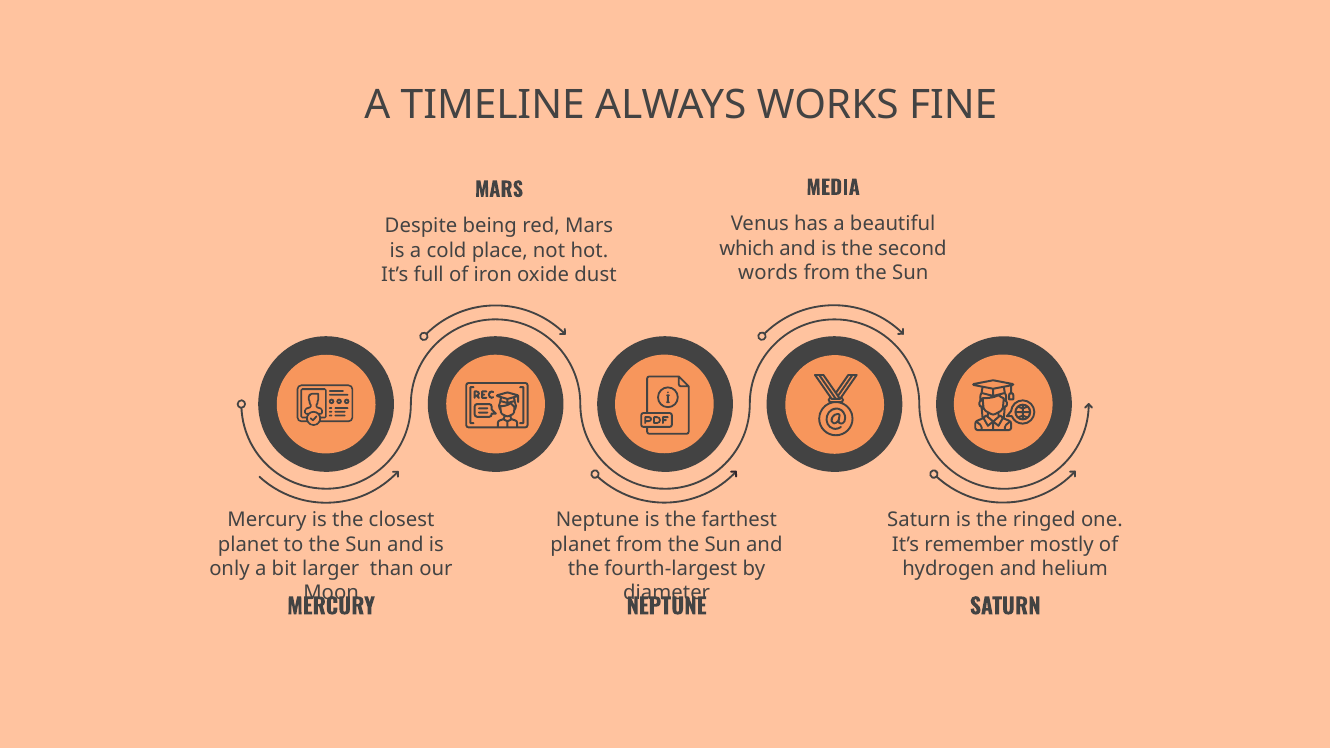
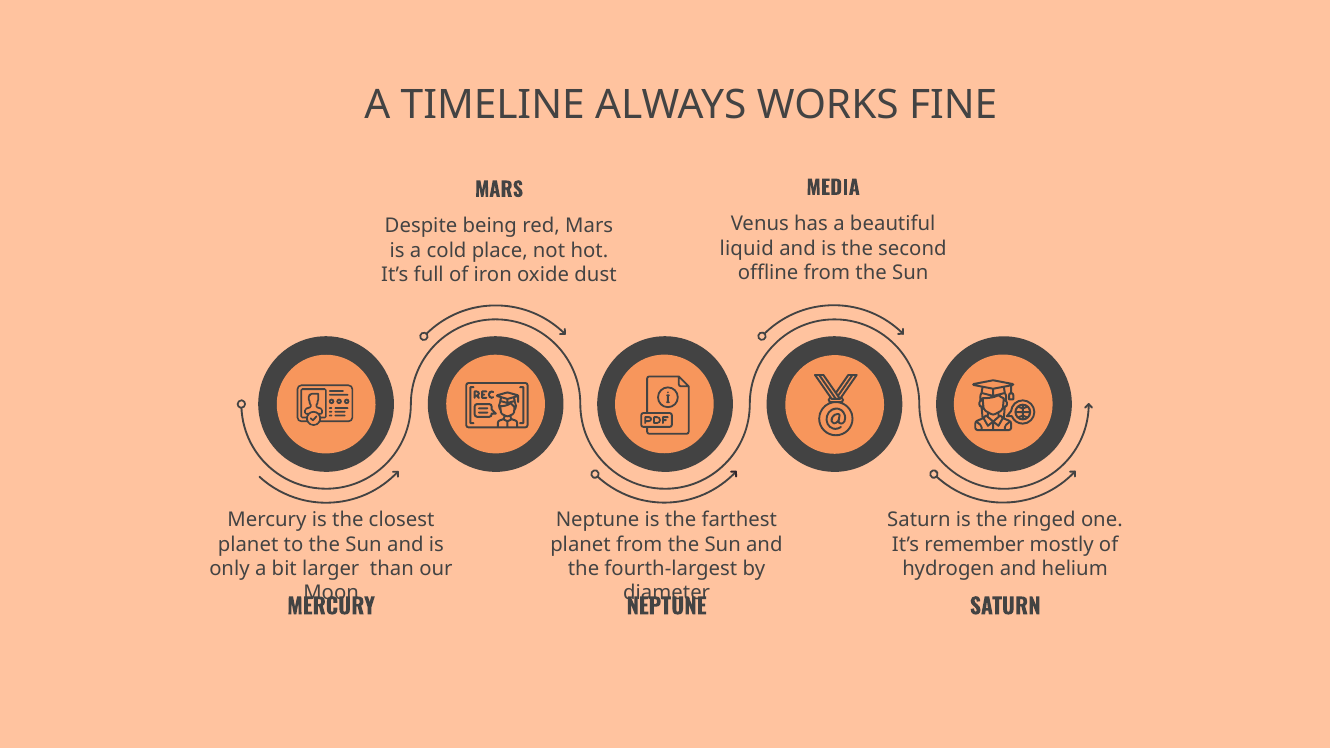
which: which -> liquid (747, 249)
words: words -> offline (768, 273)
